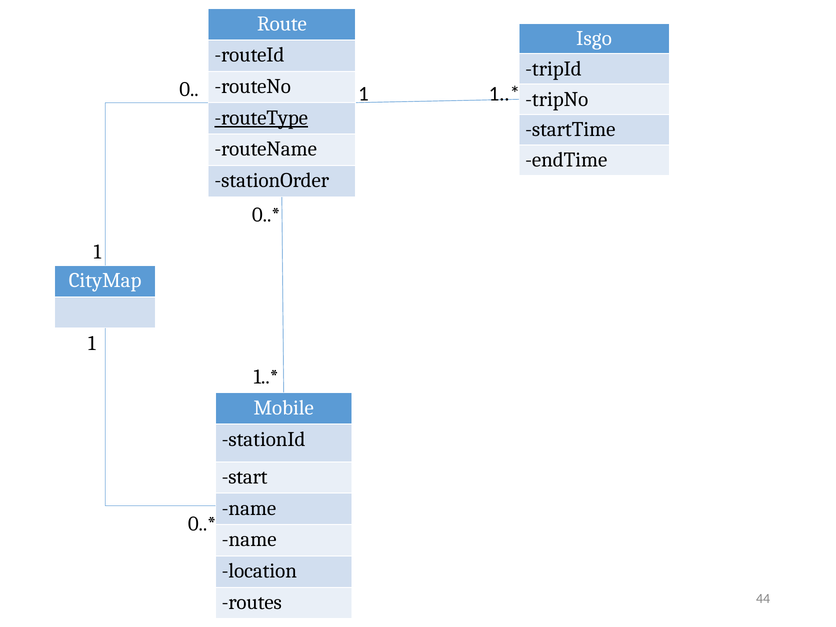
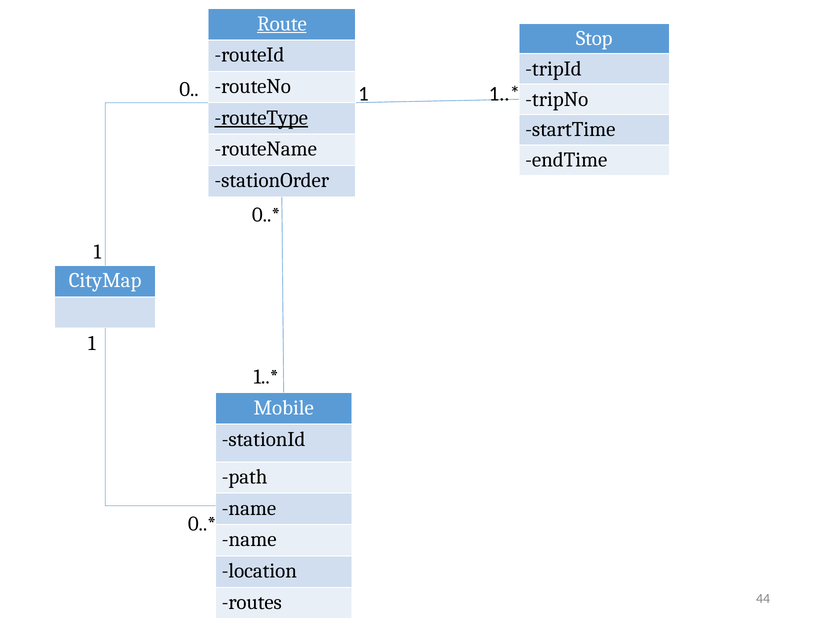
Route underline: none -> present (282, 24)
Isgo: Isgo -> Stop (594, 38)
start: start -> path (245, 477)
